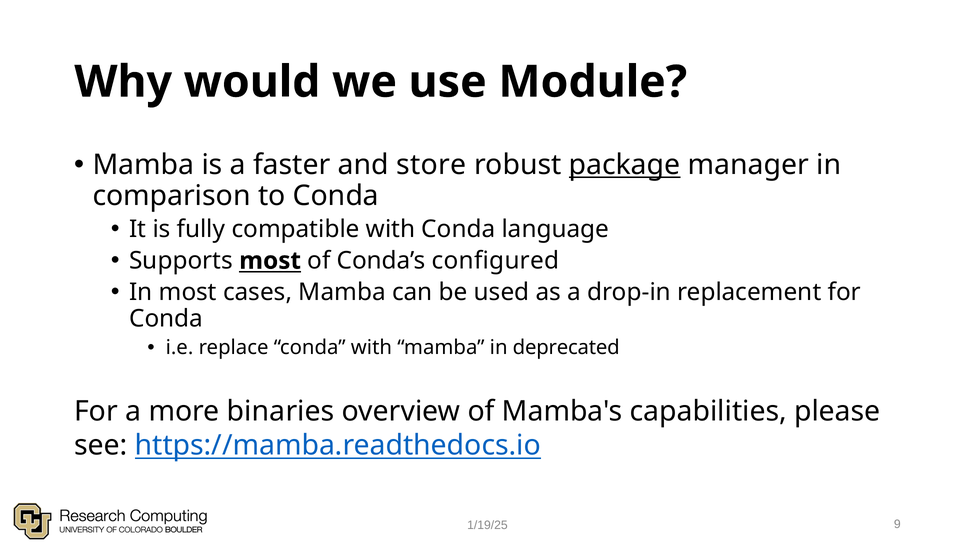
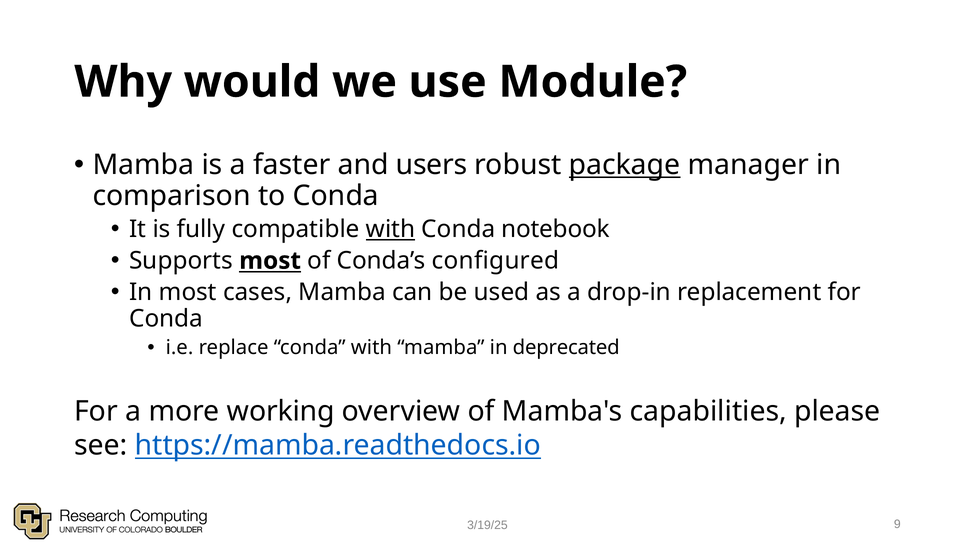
store: store -> users (432, 165)
with underline: none -> present (391, 229)
language: language -> notebook (556, 229)
binaries: binaries -> working (281, 411)
1/19/25: 1/19/25 -> 3/19/25 (487, 525)
